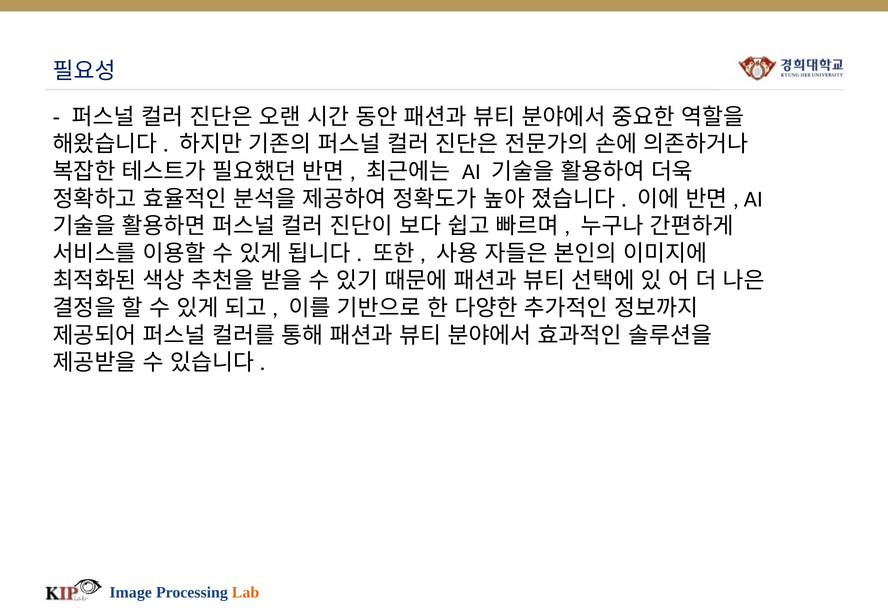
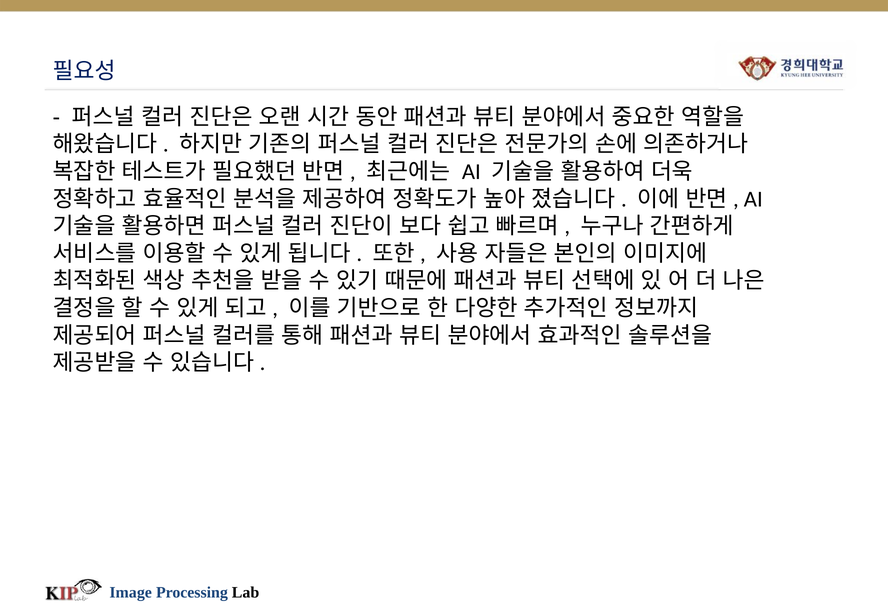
Lab colour: orange -> black (246, 593)
